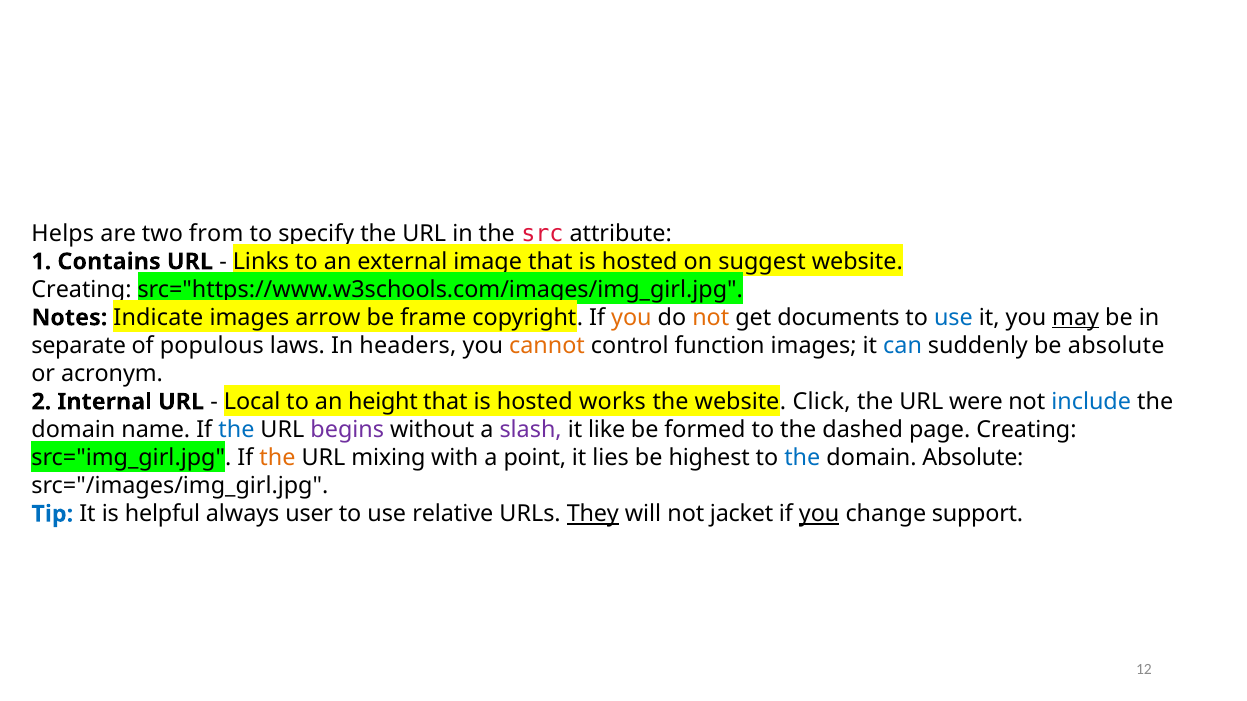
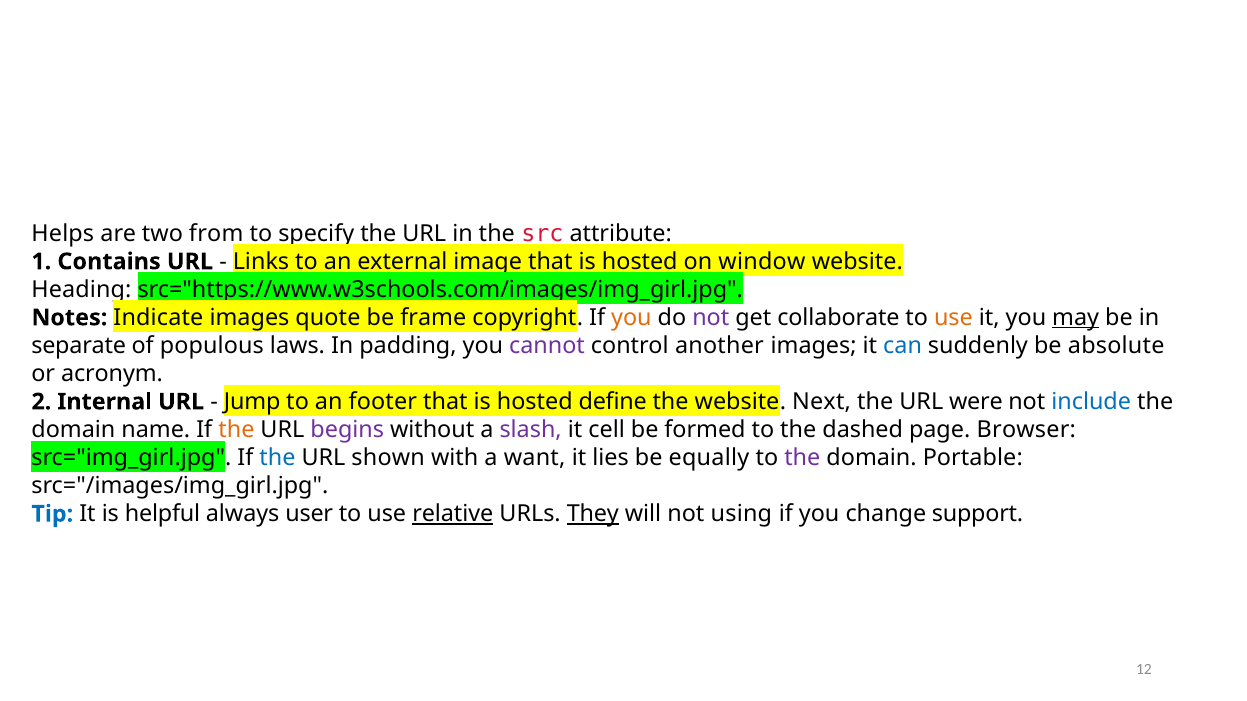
suggest: suggest -> window (762, 262)
Creating: Creating -> Heading (81, 290)
arrow: arrow -> quote (328, 318)
not colour: orange -> purple (711, 318)
documents: documents -> collaborate (838, 318)
use colour: blue -> orange (953, 318)
headers: headers -> padding (408, 346)
cannot colour: orange -> purple (547, 346)
function: function -> another (719, 346)
Local: Local -> Jump (252, 402)
height: height -> footer (383, 402)
works: works -> define (613, 402)
Click: Click -> Next (822, 402)
the colour: blue -> orange (236, 430)
like: like -> cell (607, 430)
page Creating: Creating -> Browser (1026, 430)
the colour: orange -> blue (277, 458)
mixing: mixing -> shown (388, 458)
point: point -> want (535, 458)
highest: highest -> equally (709, 458)
the colour: blue -> purple (802, 458)
domain Absolute: Absolute -> Portable (973, 458)
relative underline: none -> present (453, 514)
jacket: jacket -> using (741, 514)
you underline: present -> none (819, 514)
